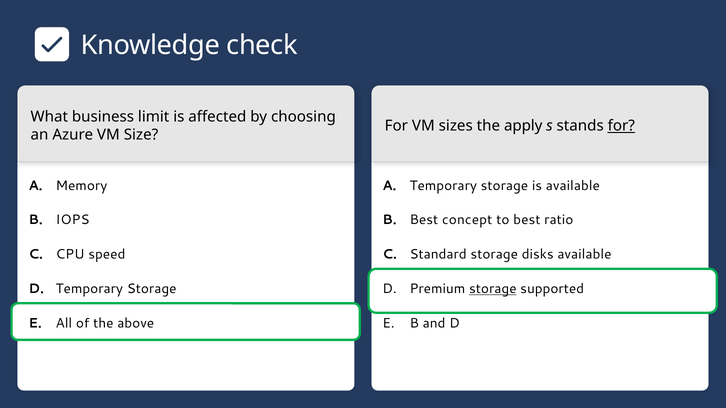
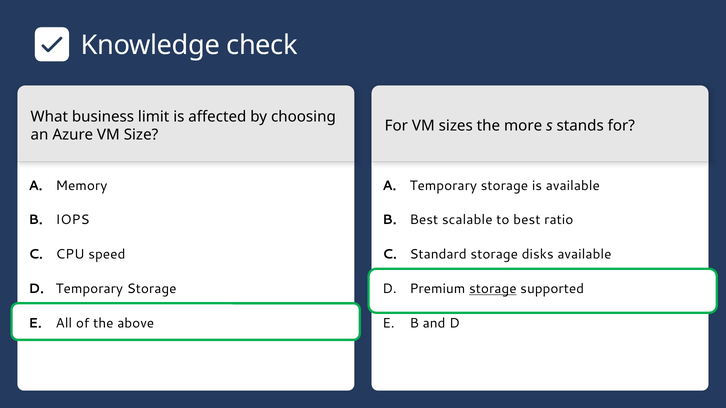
apply: apply -> more (523, 126)
for underline: present -> none (621, 126)
concept: concept -> scalable (467, 220)
